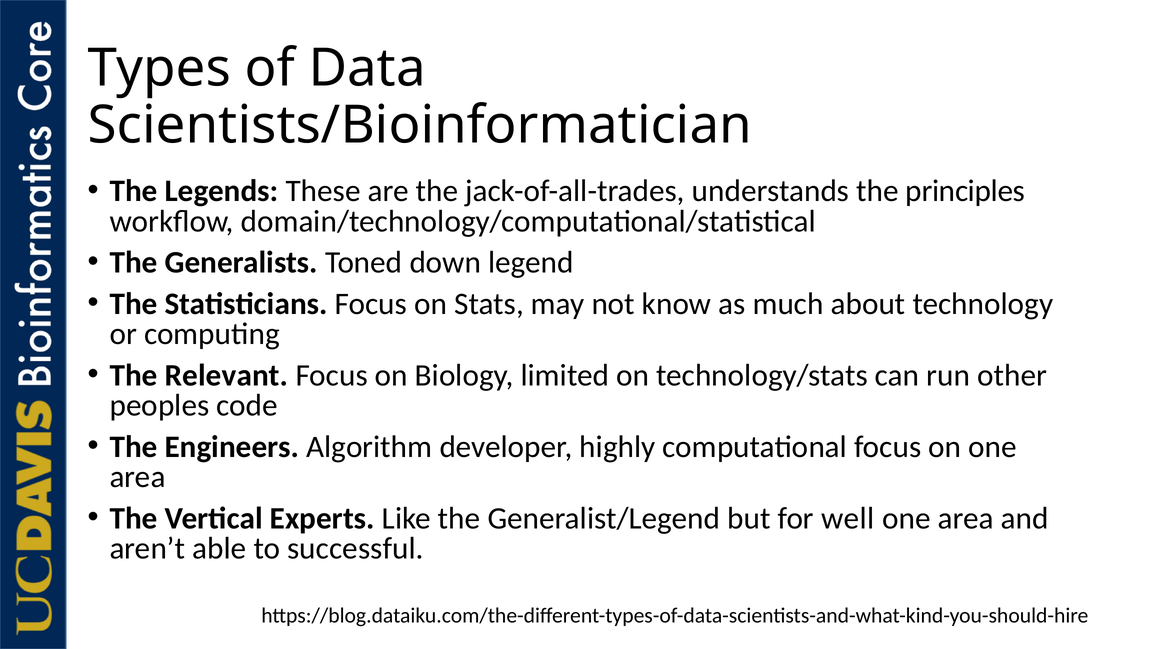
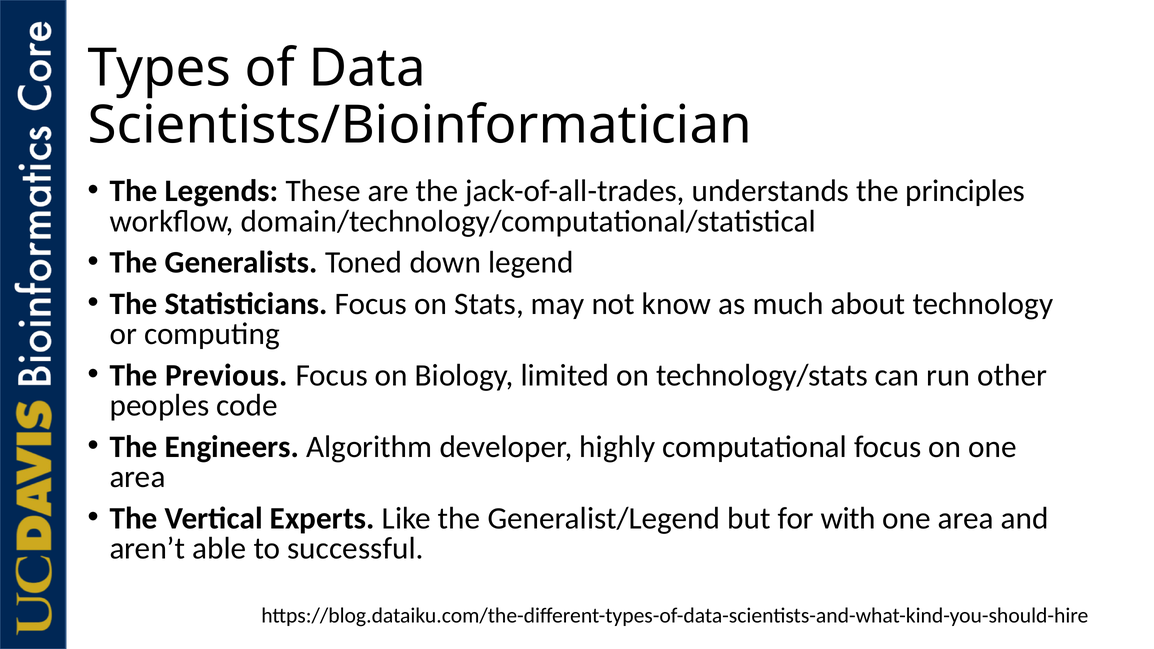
Relevant: Relevant -> Previous (226, 375)
well: well -> with (848, 518)
